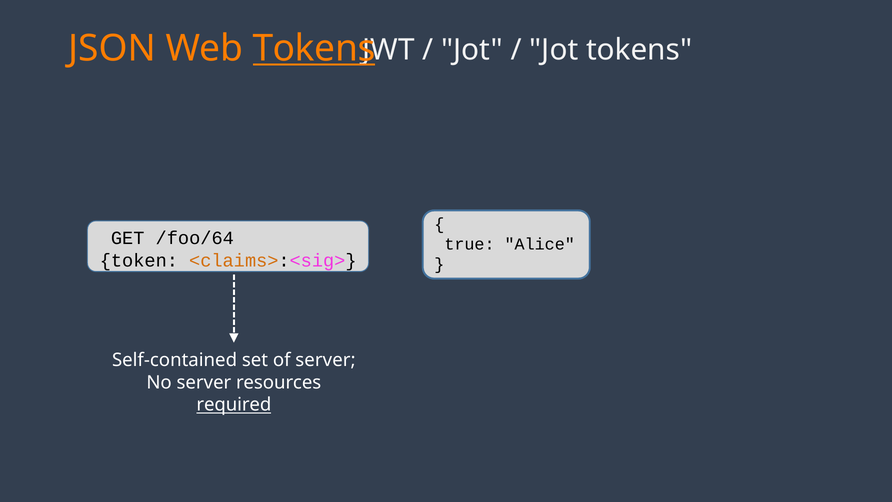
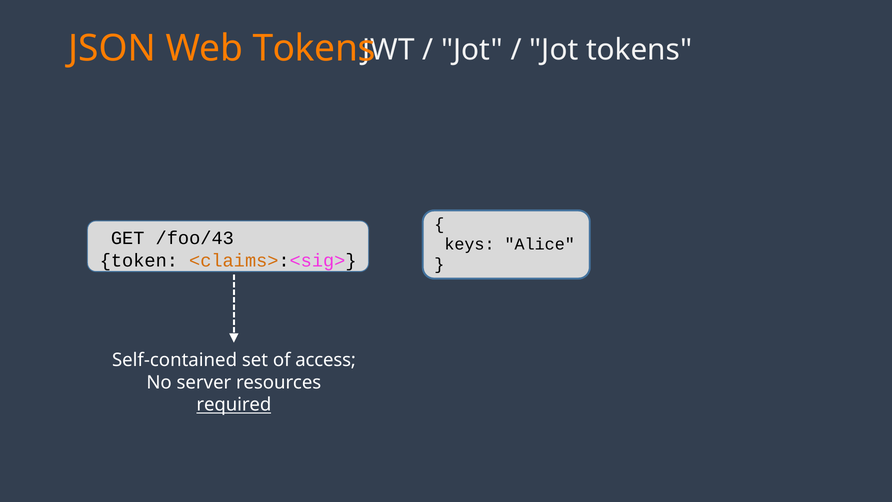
Tokens underline: present -> none (314, 49)
/foo/64: /foo/64 -> /foo/43 (195, 238)
true: true -> keys (469, 244)
of server: server -> access (326, 360)
